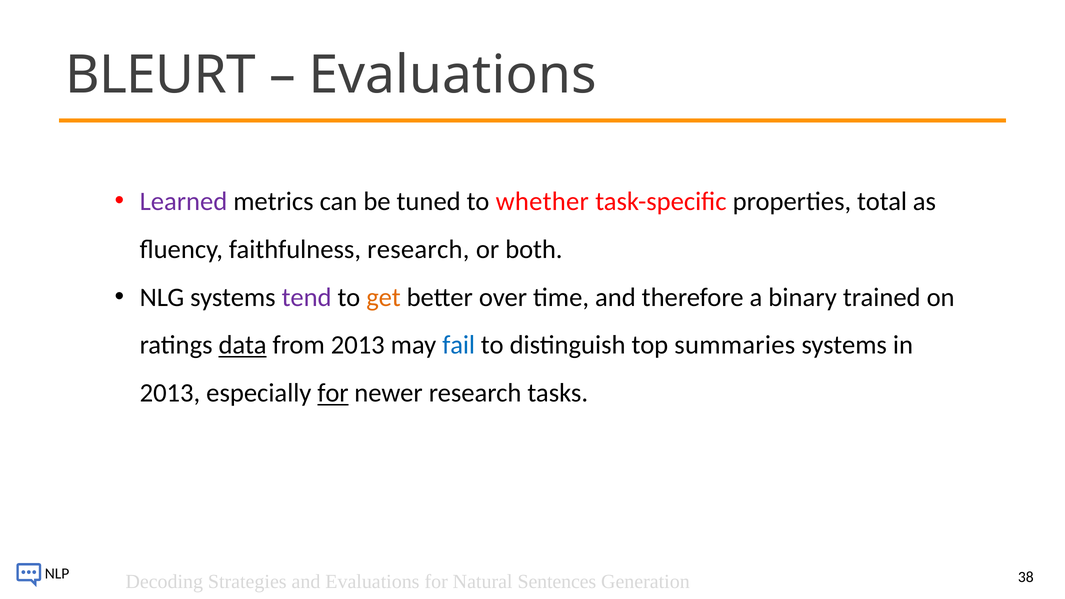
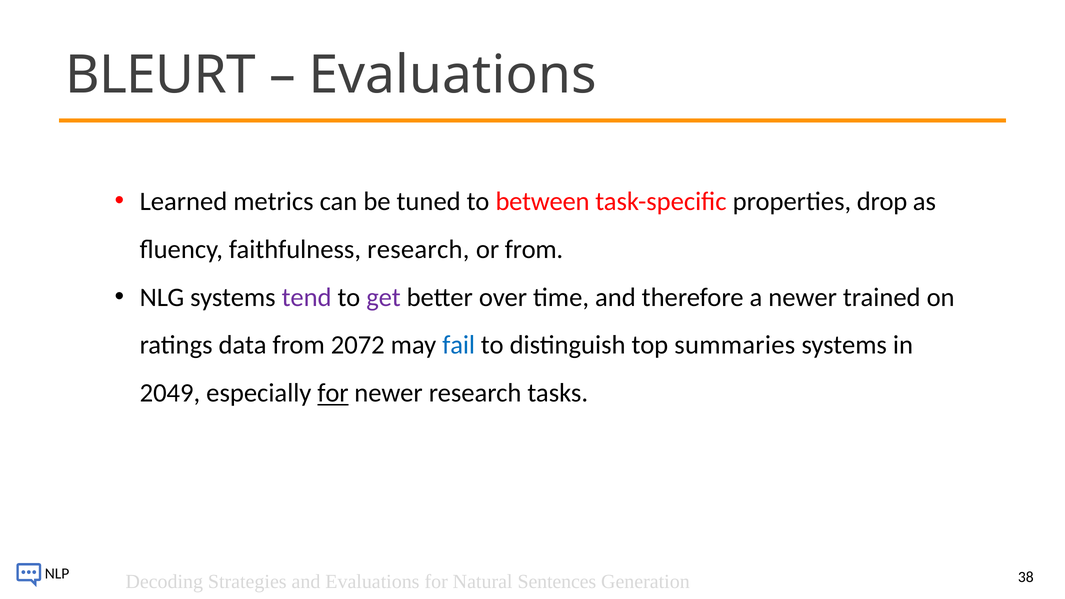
Learned colour: purple -> black (183, 201)
whether: whether -> between (543, 201)
total: total -> drop (882, 201)
or both: both -> from (534, 249)
get colour: orange -> purple (383, 297)
a binary: binary -> newer (803, 297)
data underline: present -> none (243, 345)
from 2013: 2013 -> 2072 (358, 345)
2013: 2013 -> 2049 (170, 393)
